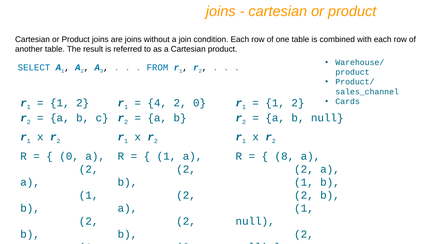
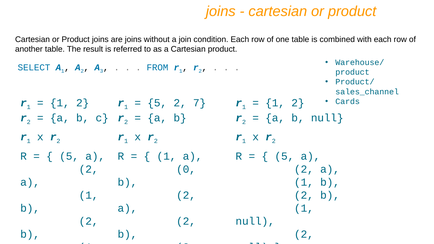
4: 4 -> 5 (157, 103)
2 0: 0 -> 7 (200, 103)
0: 0 -> 5 (69, 156)
8: 8 -> 5 (284, 156)
2: 2 -> 0 (186, 169)
